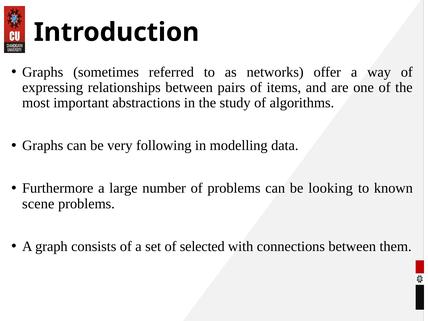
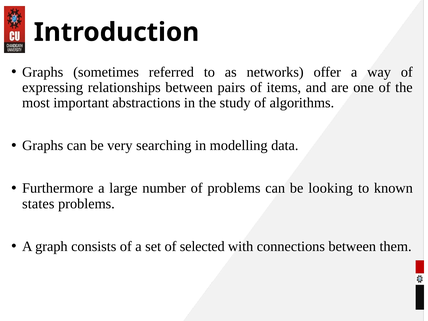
following: following -> searching (164, 146)
scene: scene -> states (38, 204)
